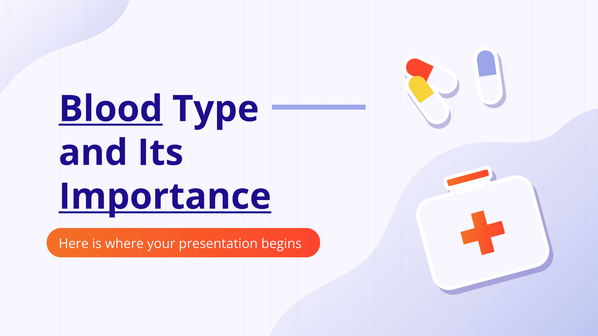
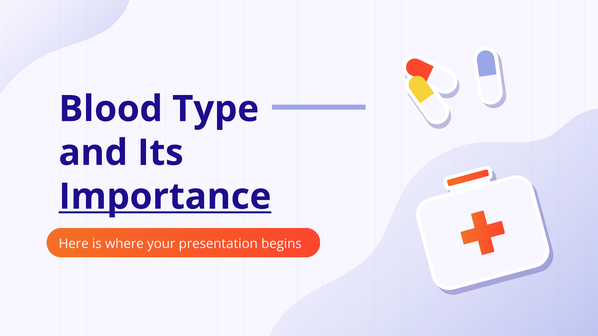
Blood underline: present -> none (111, 109)
